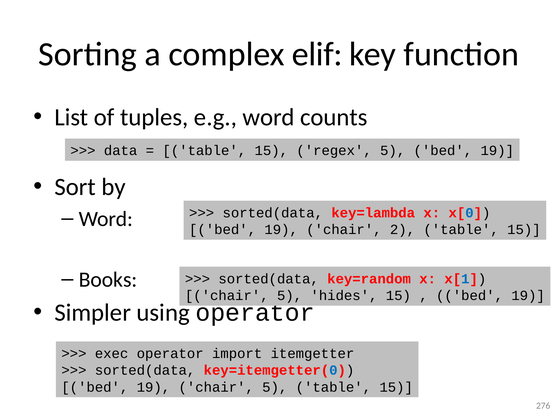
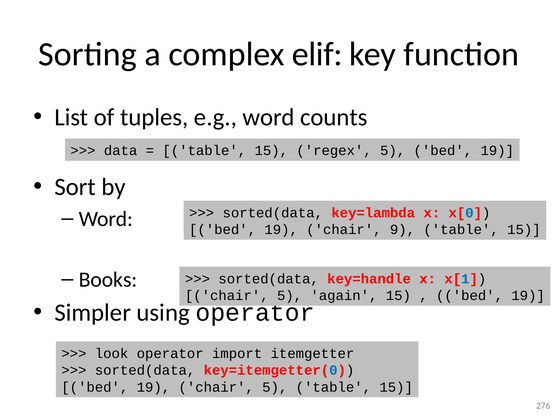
2: 2 -> 9 (403, 229)
key=random: key=random -> key=handle (369, 278)
hides: hides -> again (344, 295)
exec: exec -> look (112, 353)
